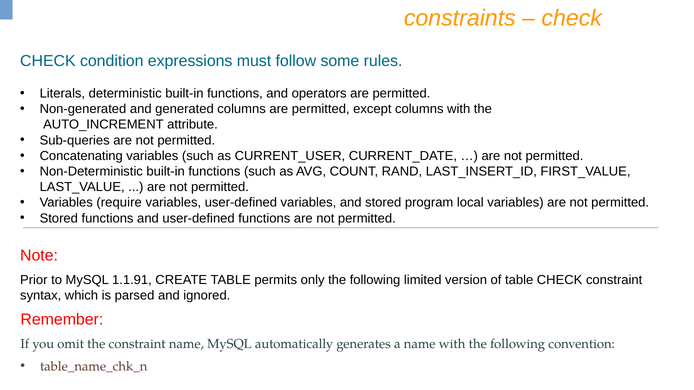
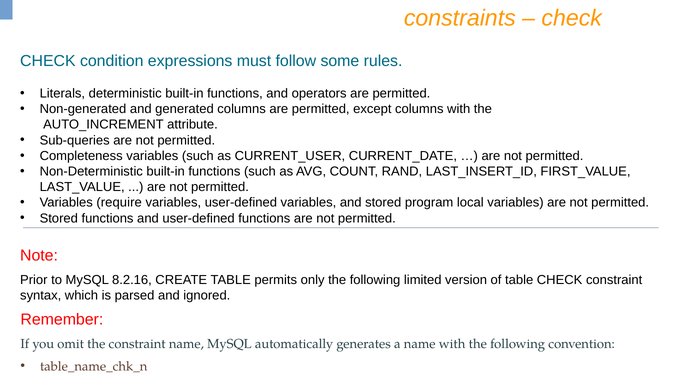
Concatenating: Concatenating -> Completeness (81, 156)
1.1.91: 1.1.91 -> 8.2.16 (132, 280)
